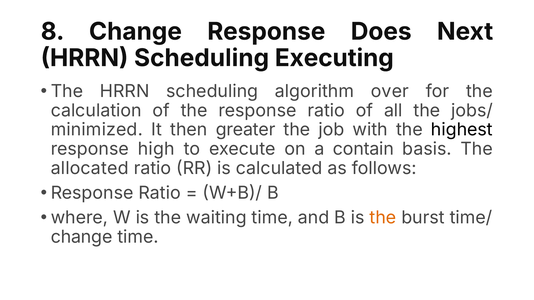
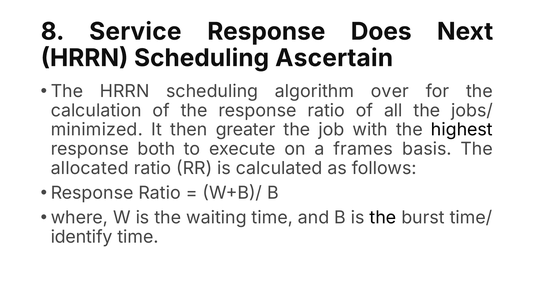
8 Change: Change -> Service (135, 32)
Executing: Executing -> Ascertain (334, 58)
high: high -> both (156, 149)
contain: contain -> frames (363, 149)
the colour: orange -> black (383, 218)
change: change -> identify (82, 237)
